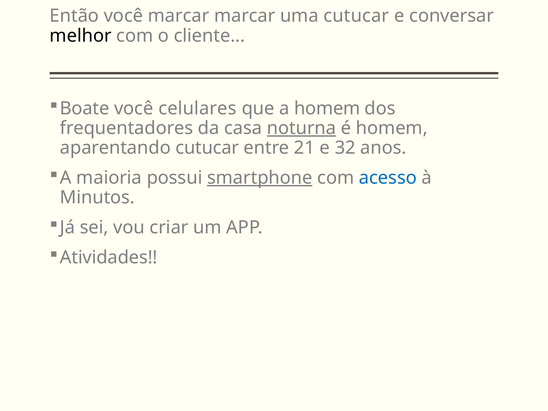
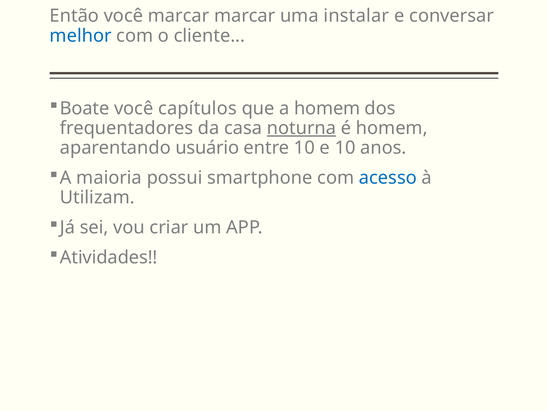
uma cutucar: cutucar -> instalar (356, 16)
melhor colour: black -> blue (81, 36)
celulares: celulares -> capítulos (197, 108)
aparentando cutucar: cutucar -> usuário (207, 148)
entre 21: 21 -> 10 (304, 148)
e 32: 32 -> 10 (345, 148)
smartphone underline: present -> none (260, 178)
Minutos: Minutos -> Utilizam (97, 198)
